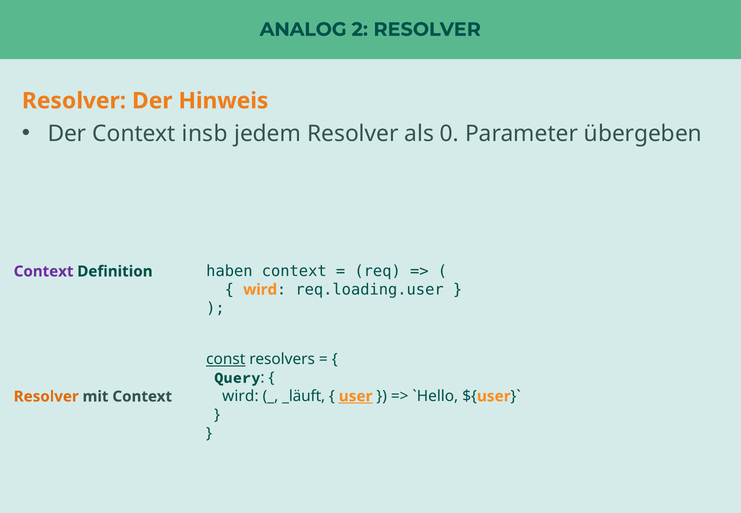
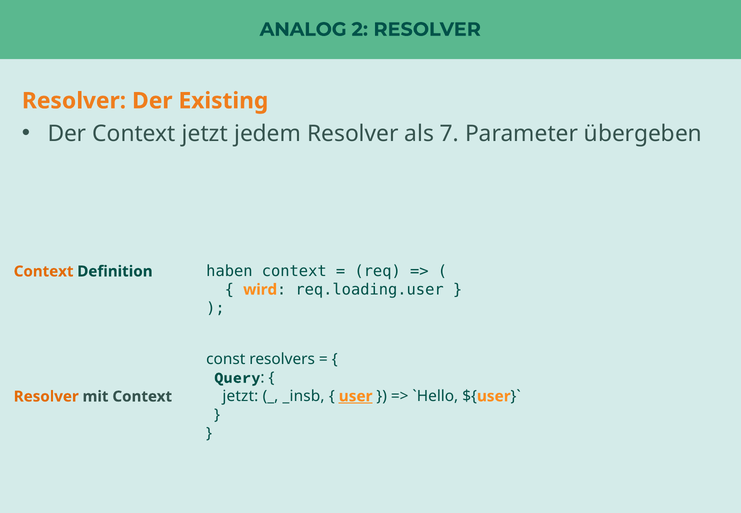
Hinweis: Hinweis -> Existing (223, 101)
Context insb: insb -> jetzt (205, 134)
0: 0 -> 7 (450, 134)
Context colour: purple -> orange (44, 271)
const underline: present -> none (226, 359)
wird: wird -> jetzt (240, 396)
_läuft: _läuft -> _insb (304, 396)
